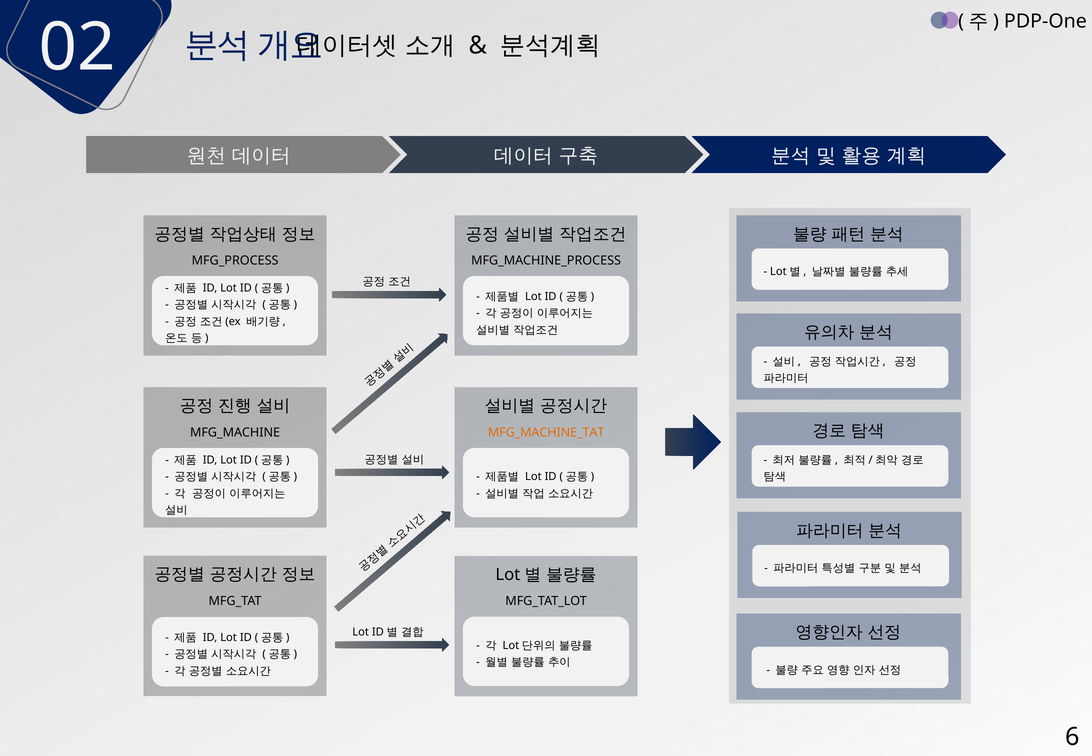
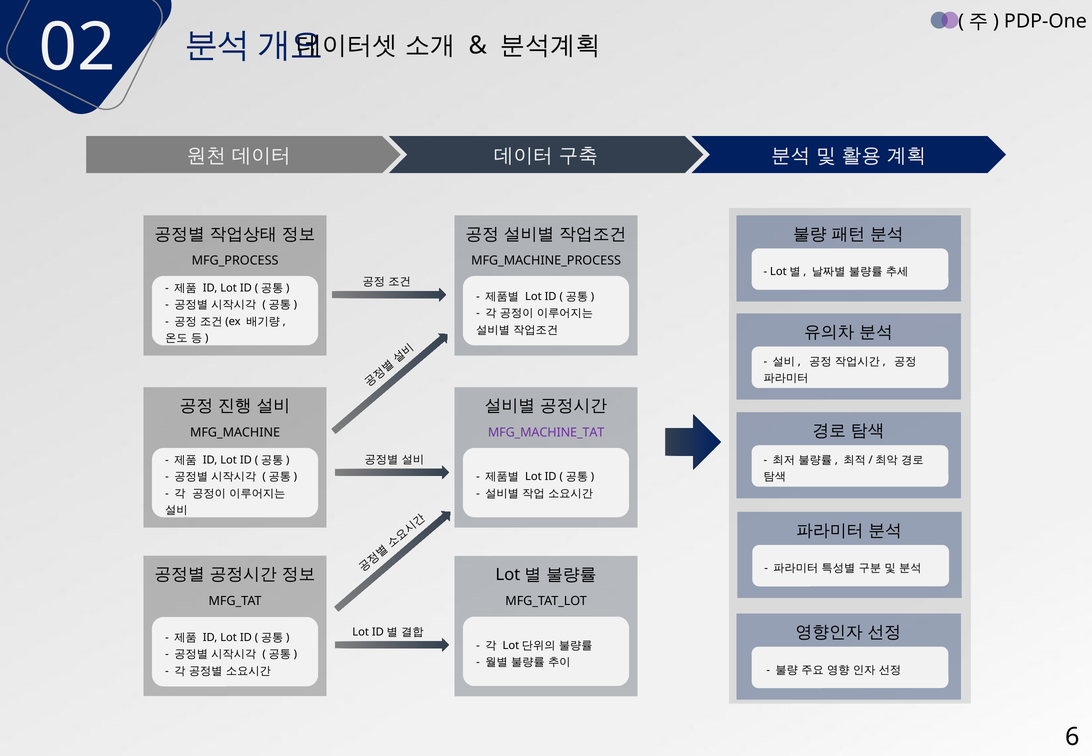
MFG_MACHINE_TAT colour: orange -> purple (546, 432)
